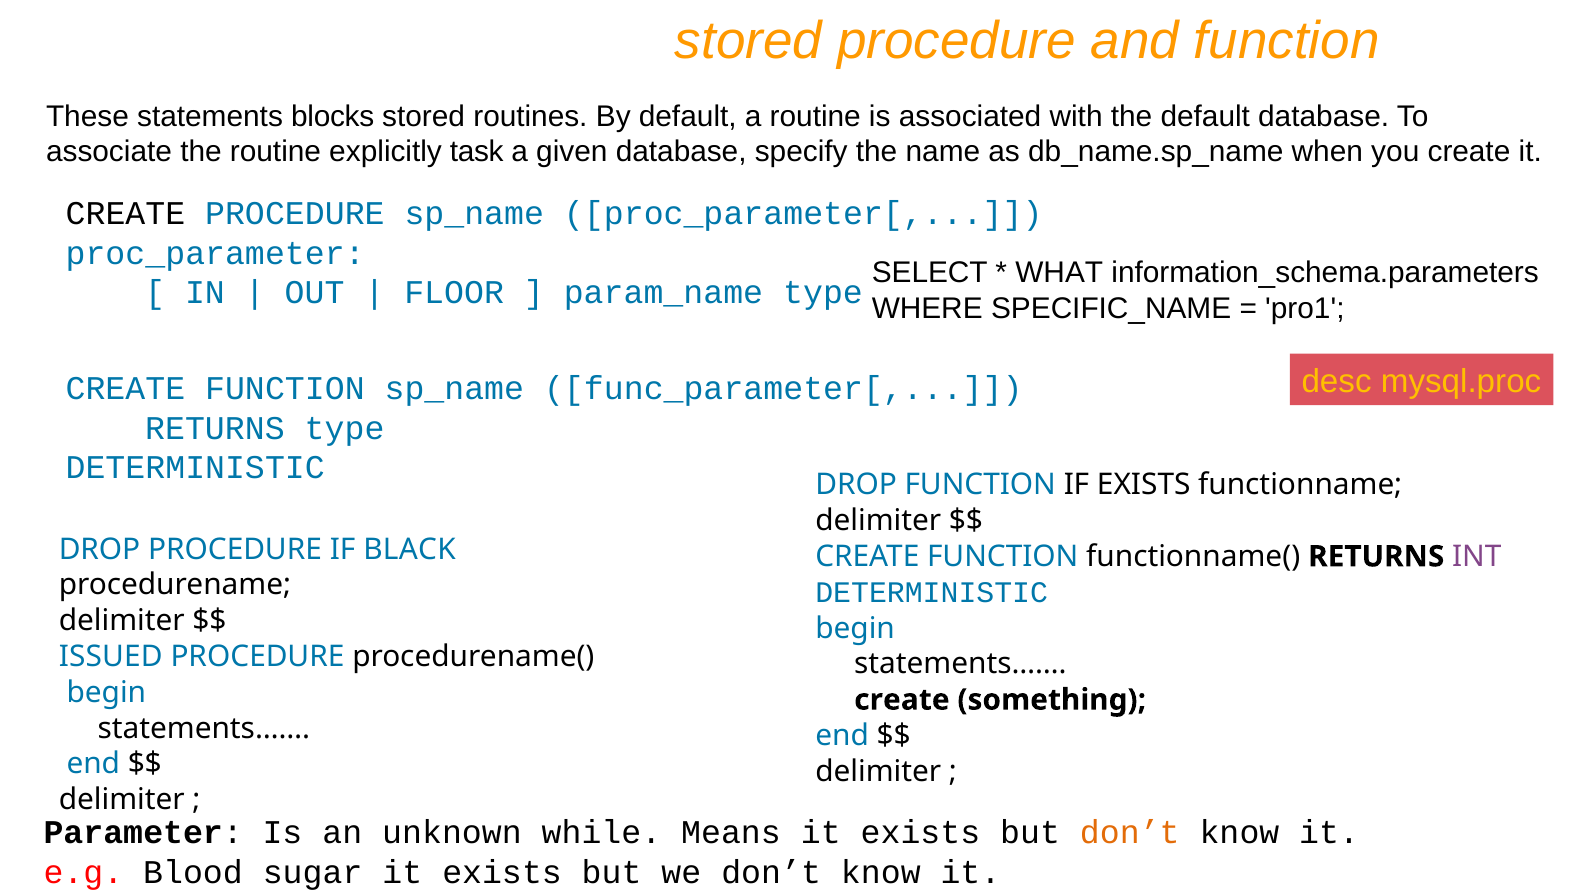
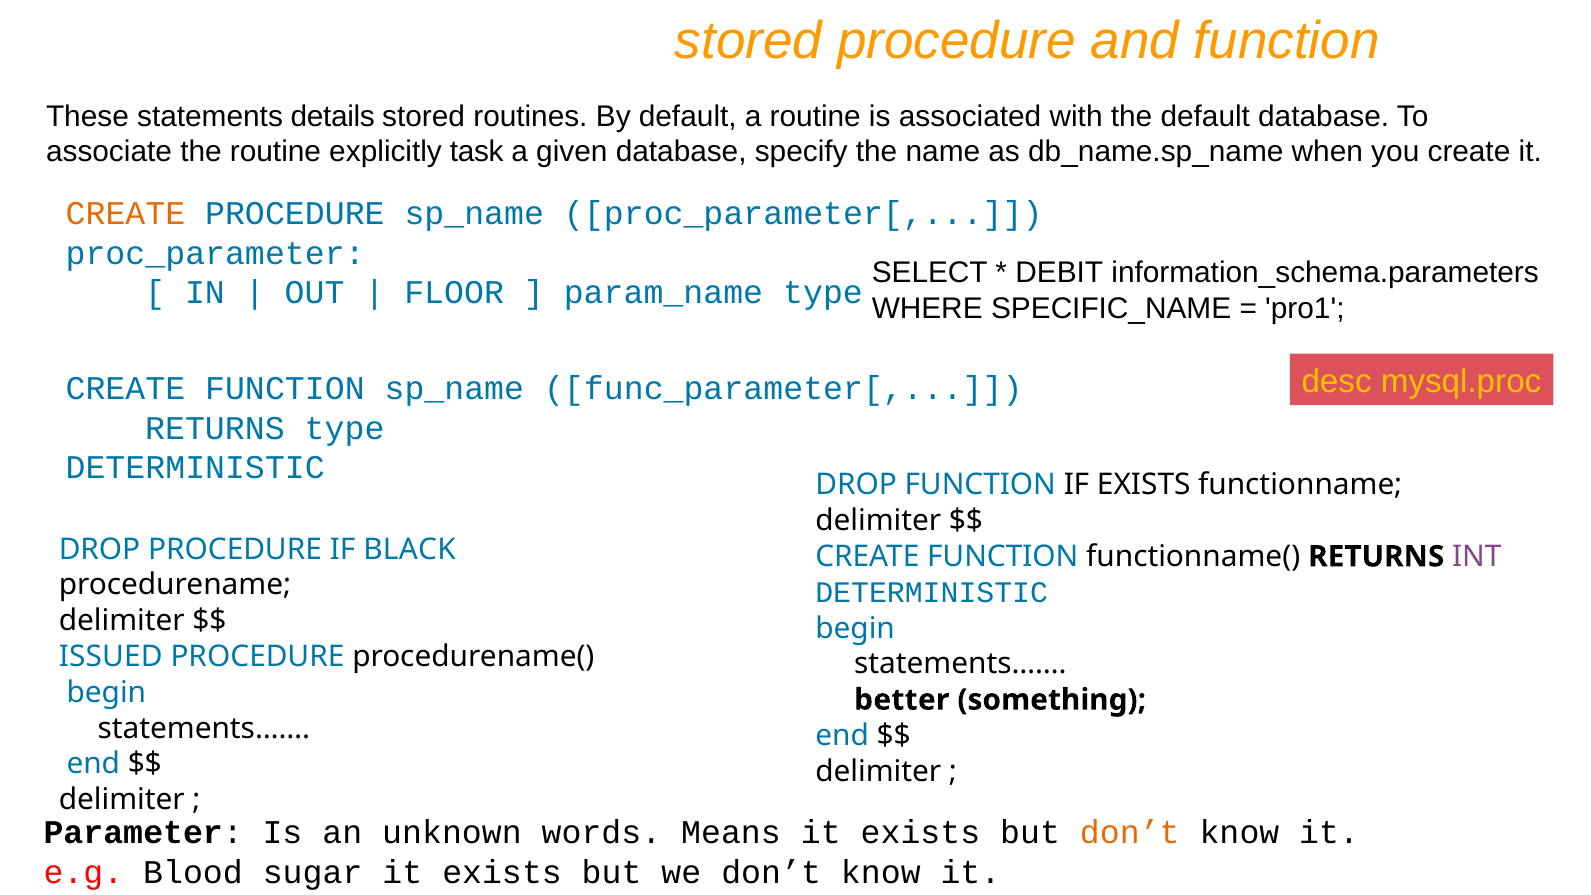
blocks: blocks -> details (333, 116)
CREATE colour: black -> orange (125, 213)
WHAT: WHAT -> DEBIT (1059, 272)
create: create -> better (902, 700)
while: while -> words (601, 833)
